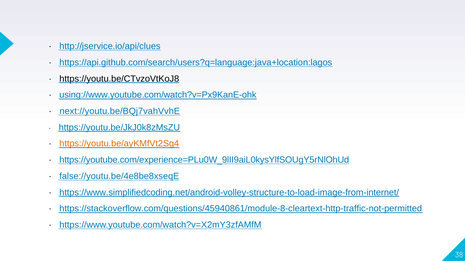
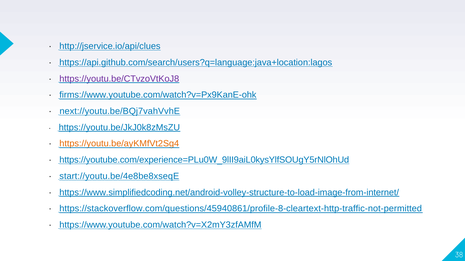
https://youtu.be/CTvzoVtKoJ8 colour: black -> purple (119, 79)
using://www.youtube.com/watch?v=Px9KanE-ohk: using://www.youtube.com/watch?v=Px9KanE-ohk -> firms://www.youtube.com/watch?v=Px9KanE-ohk (158, 95)
false://youtu.be/4e8be8xseqE: false://youtu.be/4e8be8xseqE -> start://youtu.be/4e8be8xseqE (119, 177)
https://stackoverflow.com/questions/45940861/module-8-cleartext-http-traffic-not-permitted: https://stackoverflow.com/questions/45940861/module-8-cleartext-http-traffic-not-permitted -> https://stackoverflow.com/questions/45940861/profile-8-cleartext-http-traffic-not-permitted (241, 209)
